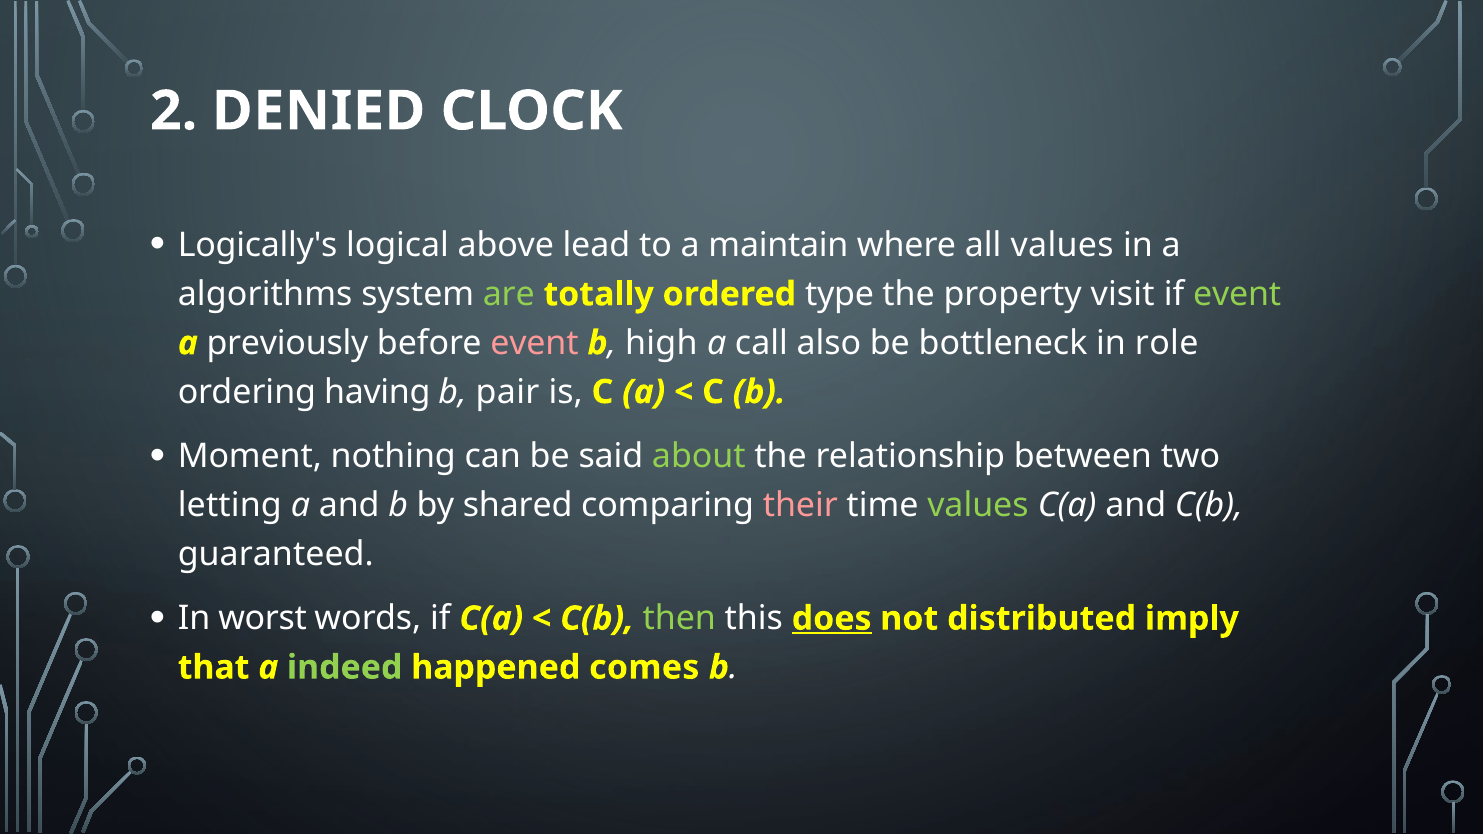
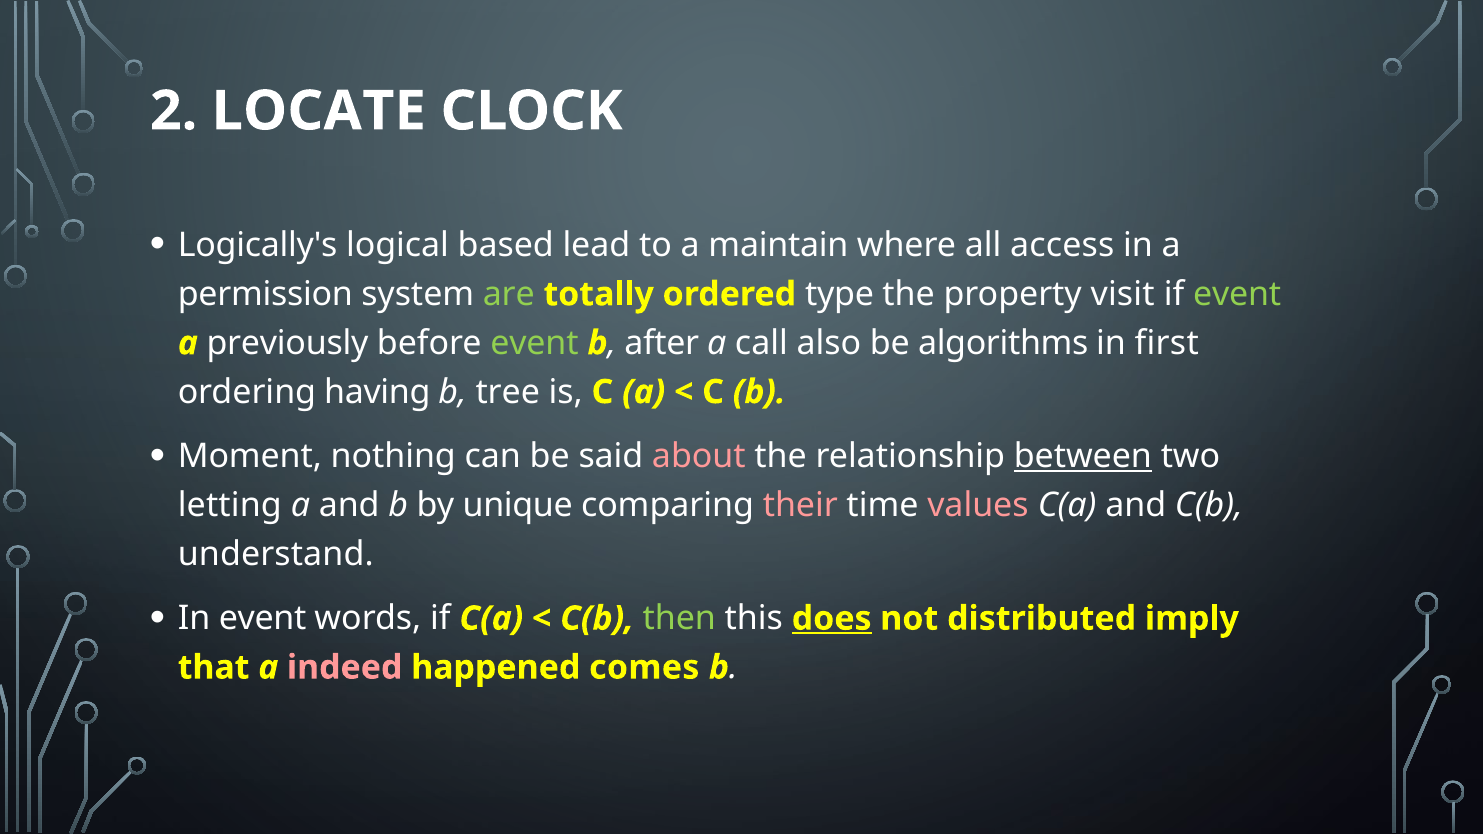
DENIED: DENIED -> LOCATE (319, 111)
above: above -> based (506, 245)
all values: values -> access (1062, 245)
algorithms: algorithms -> permission (265, 294)
event colour: pink -> light green (534, 343)
high: high -> after (662, 343)
bottleneck: bottleneck -> algorithms (1003, 343)
role: role -> first (1167, 343)
pair: pair -> tree (508, 392)
about colour: light green -> pink (699, 456)
between underline: none -> present (1083, 456)
shared: shared -> unique (518, 505)
values colour: light green -> pink (978, 505)
guaranteed: guaranteed -> understand (276, 554)
In worst: worst -> event (263, 619)
indeed colour: light green -> pink (345, 668)
